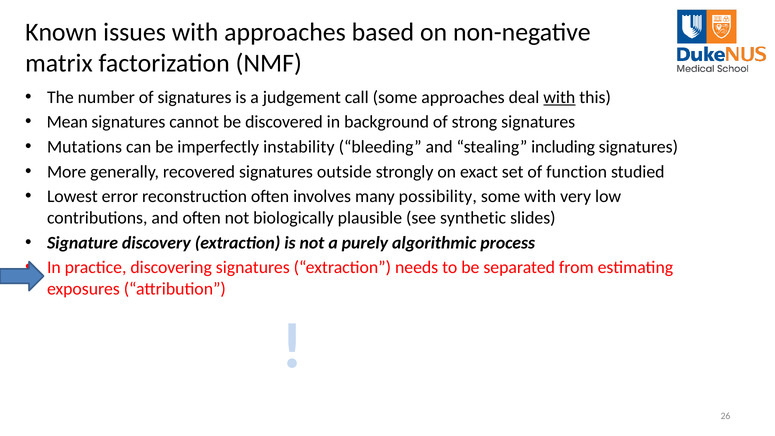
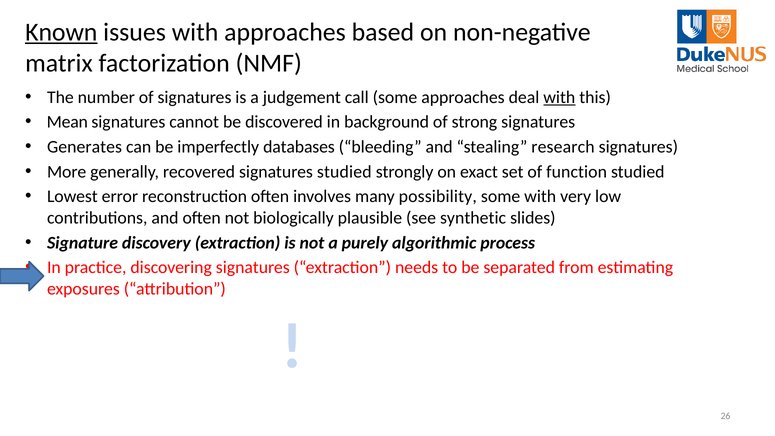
Known underline: none -> present (61, 32)
Mutations: Mutations -> Generates (85, 147)
instability: instability -> databases (299, 147)
including: including -> research (563, 147)
signatures outside: outside -> studied (344, 172)
